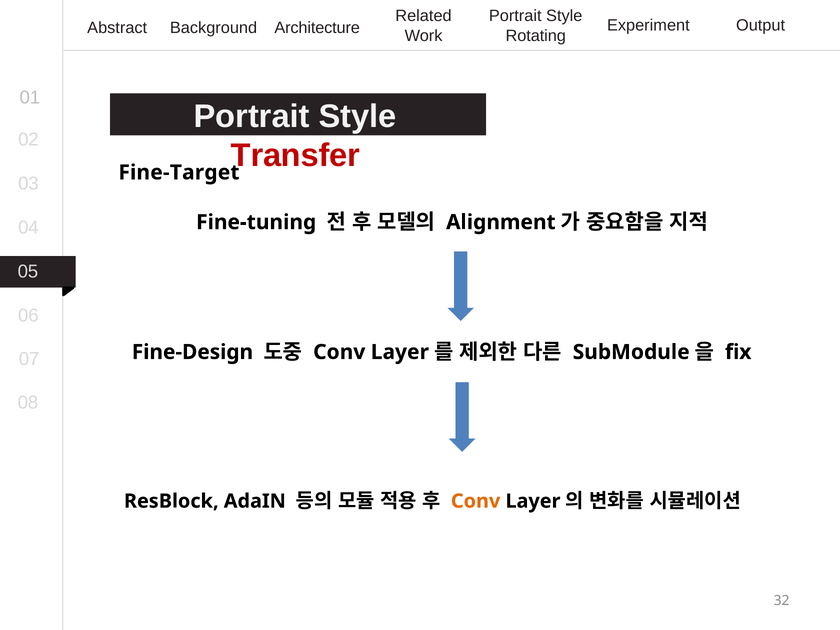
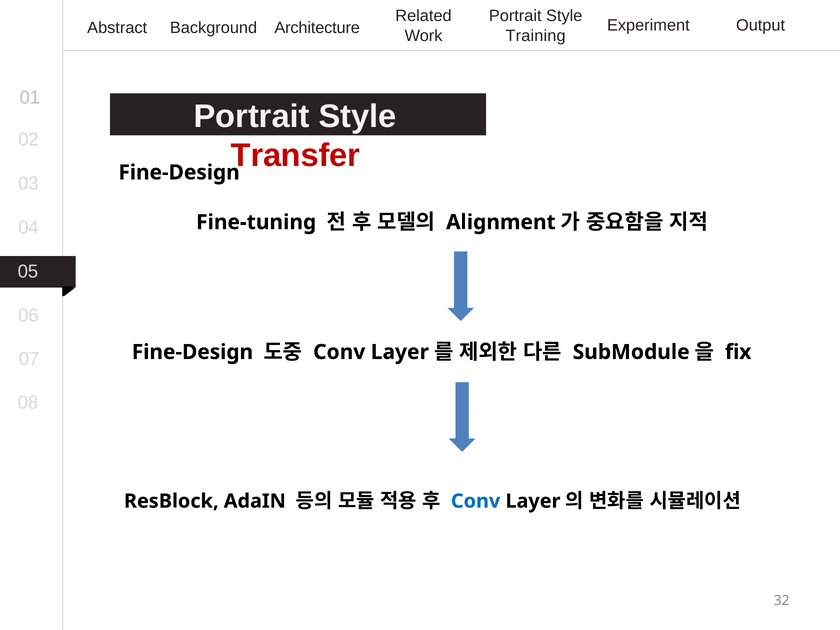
Rotating: Rotating -> Training (536, 36)
Fine-Target: Fine-Target -> Fine-Design (179, 172)
Conv colour: orange -> blue (476, 501)
